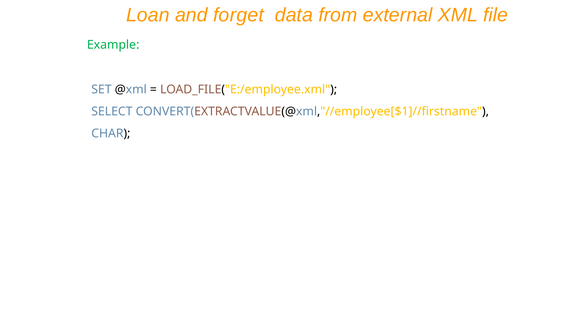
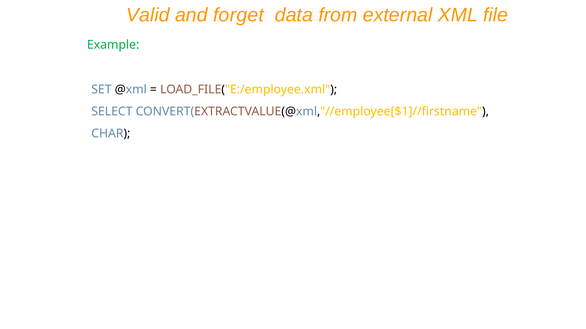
Loan: Loan -> Valid (148, 15)
